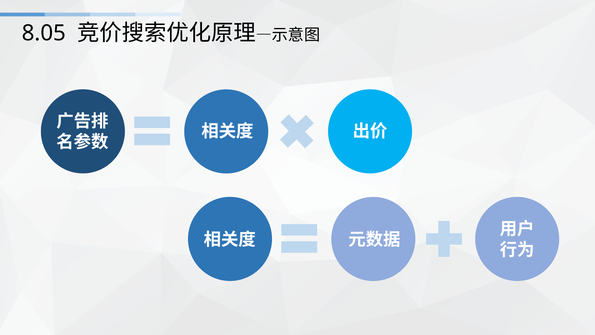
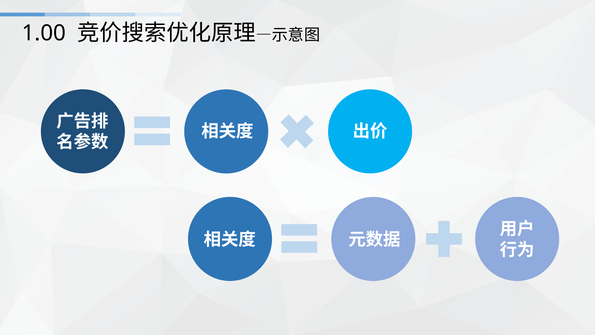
8.05: 8.05 -> 1.00 (44, 33)
